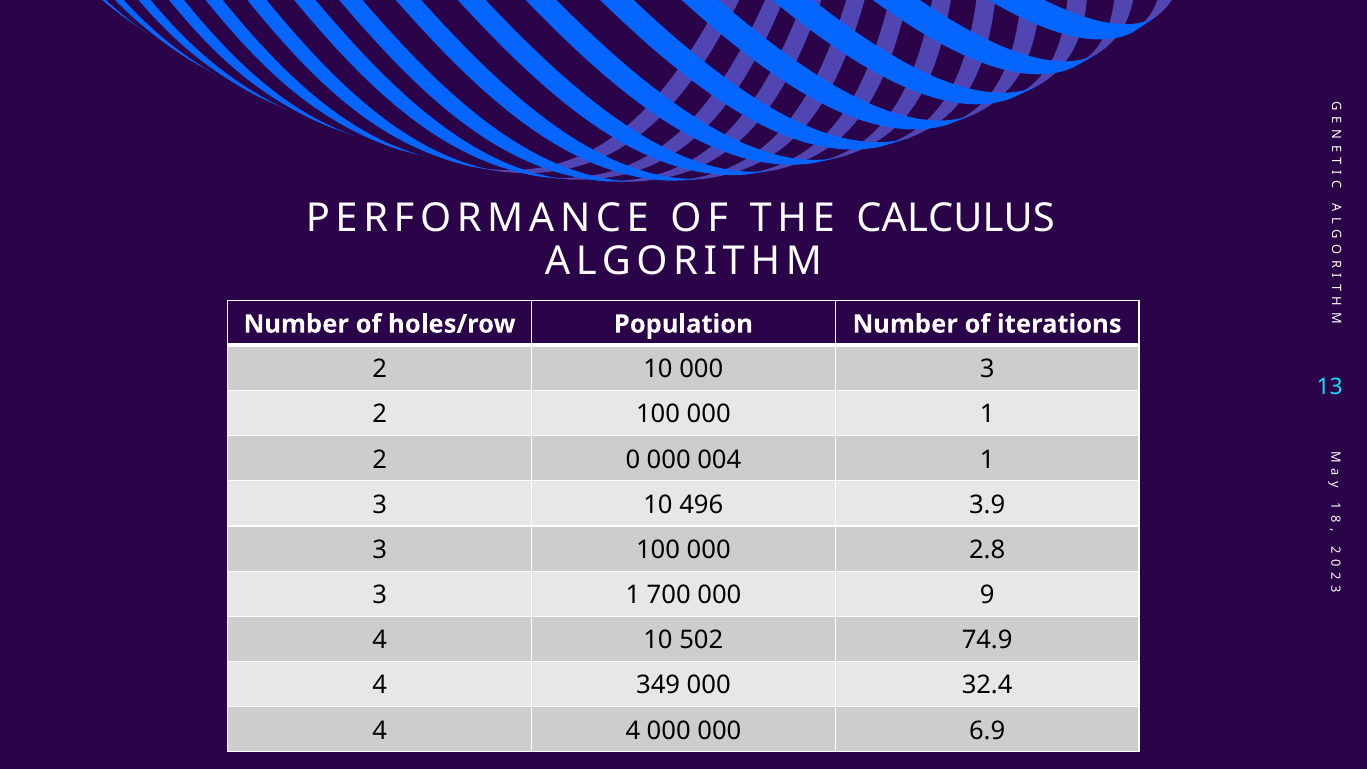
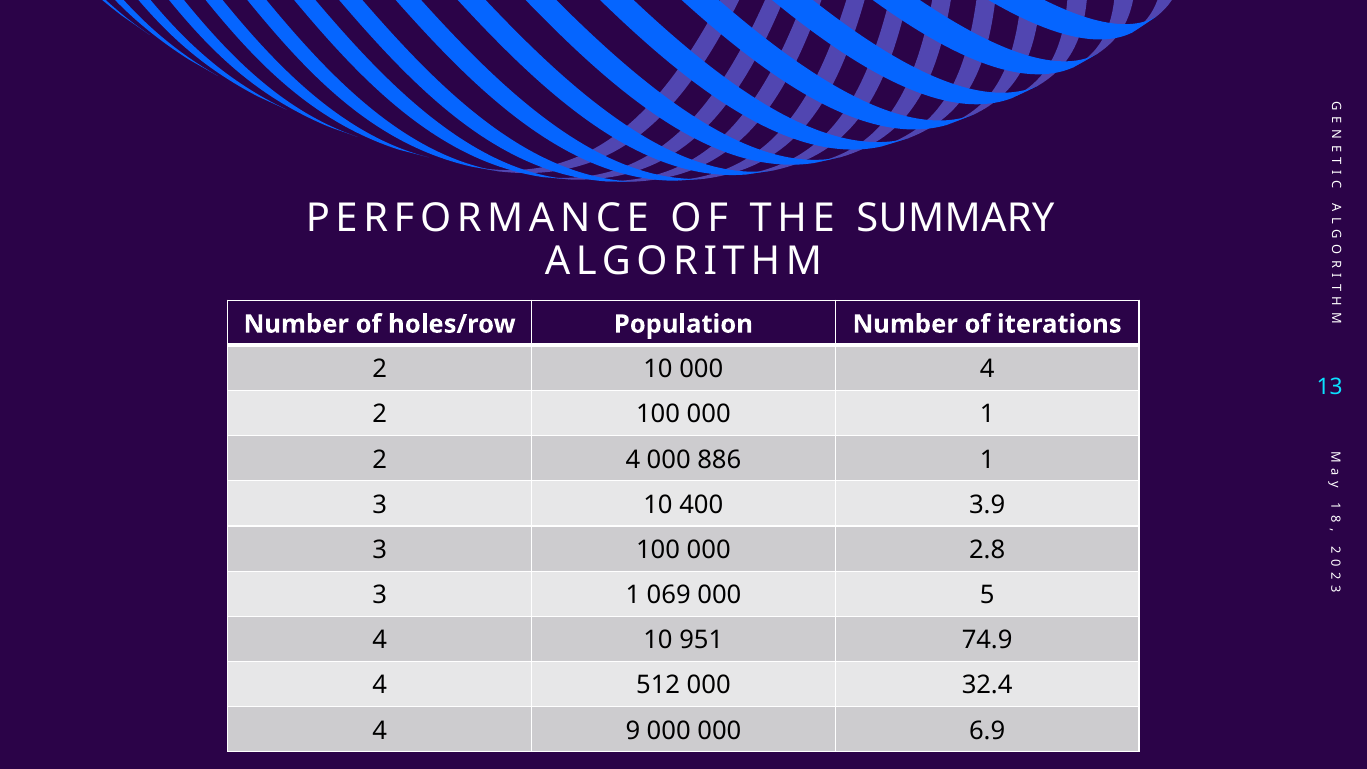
CALCULUS: CALCULUS -> SUMMARY (955, 218)
000 3: 3 -> 4 (987, 369)
0: 0 -> 4 (633, 460)
004: 004 -> 886 (719, 460)
496: 496 -> 400 (701, 505)
700: 700 -> 069 (669, 595)
9: 9 -> 5 (987, 595)
502: 502 -> 951 (701, 640)
349: 349 -> 512 (658, 685)
4 4: 4 -> 9 (633, 731)
